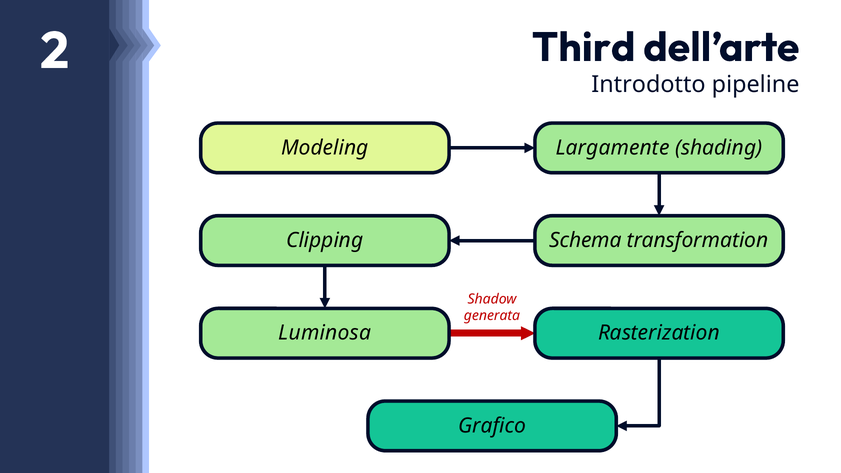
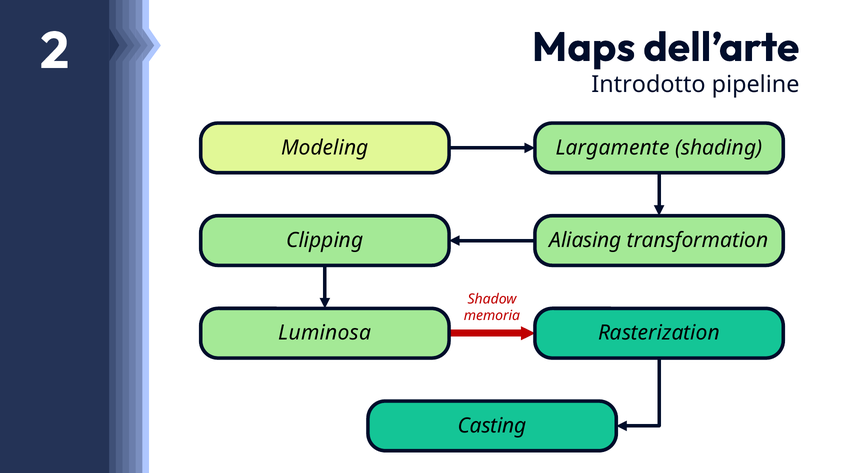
Third: Third -> Maps (584, 47)
Schema: Schema -> Aliasing (586, 240)
generata: generata -> memoria (492, 316)
Grafico: Grafico -> Casting (492, 426)
